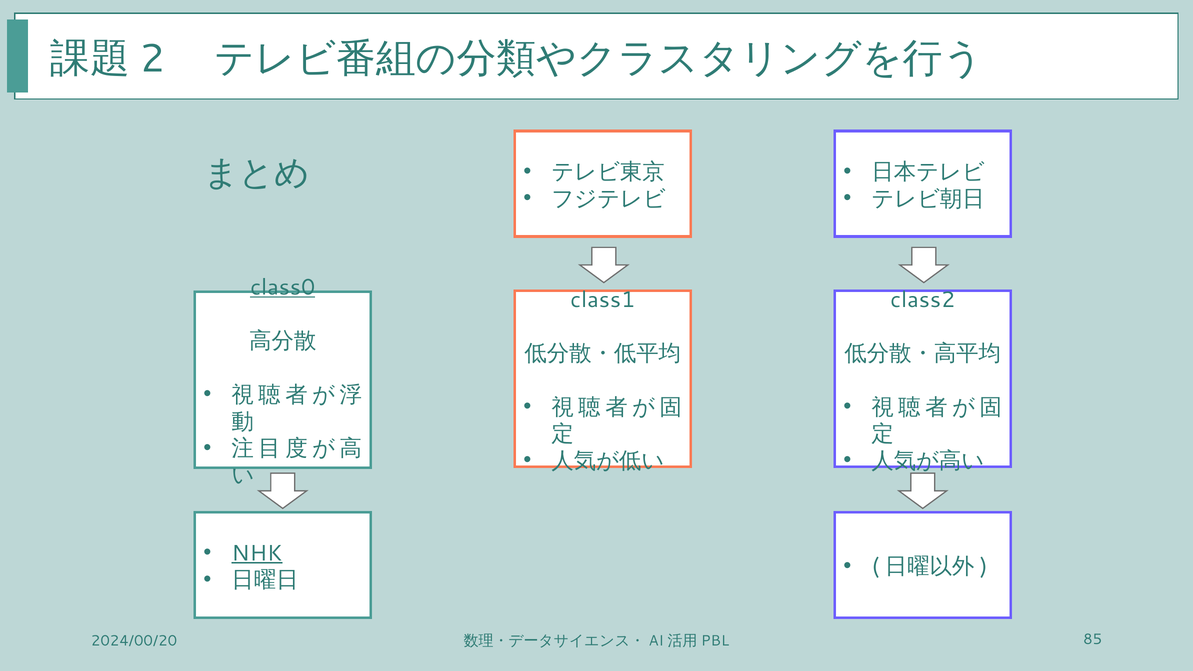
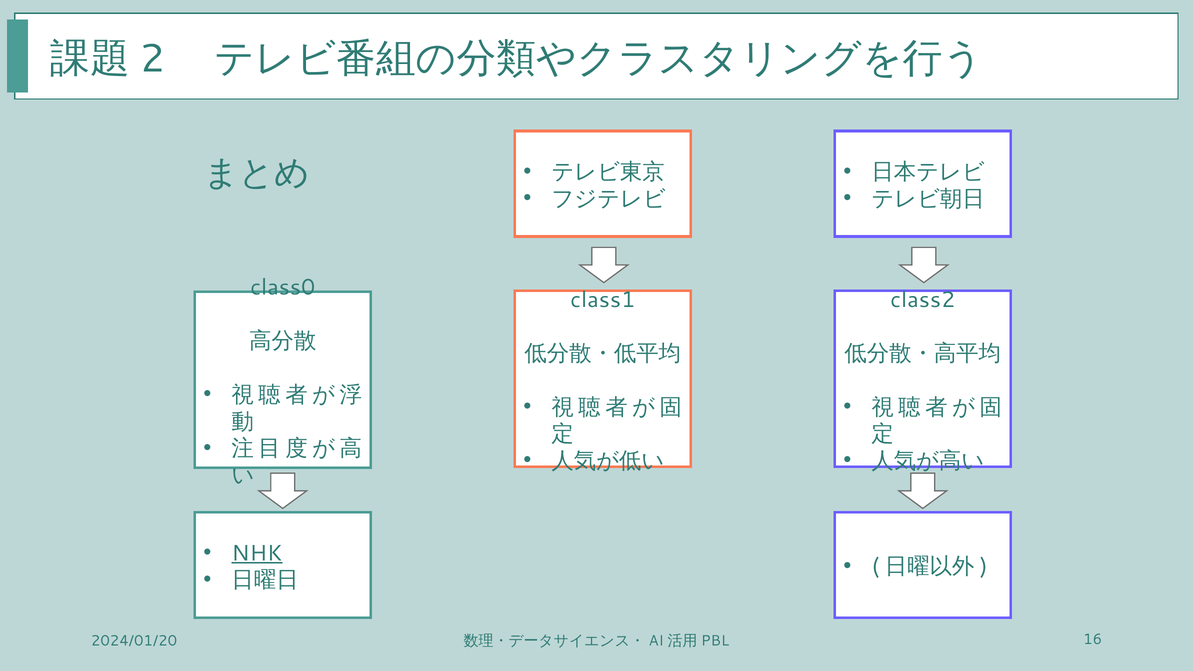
class0 underline: present -> none (283, 287)
2024/00/20: 2024/00/20 -> 2024/01/20 (134, 641)
85: 85 -> 16 (1093, 639)
